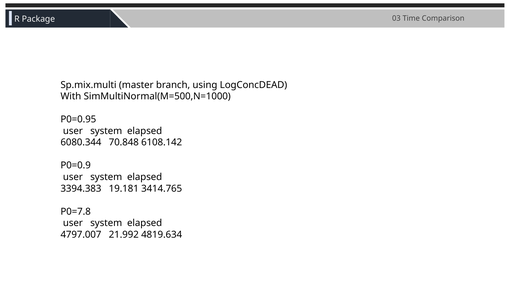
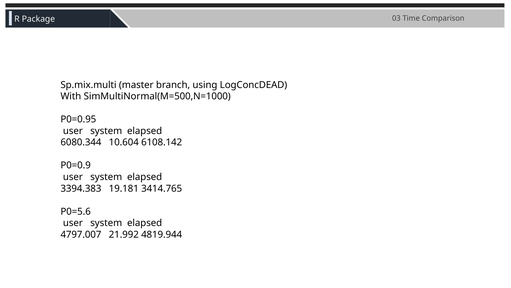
70.848: 70.848 -> 10.604 (124, 142)
P0=7.8: P0=7.8 -> P0=5.6 (76, 211)
4819.634: 4819.634 -> 4819.944 (162, 234)
